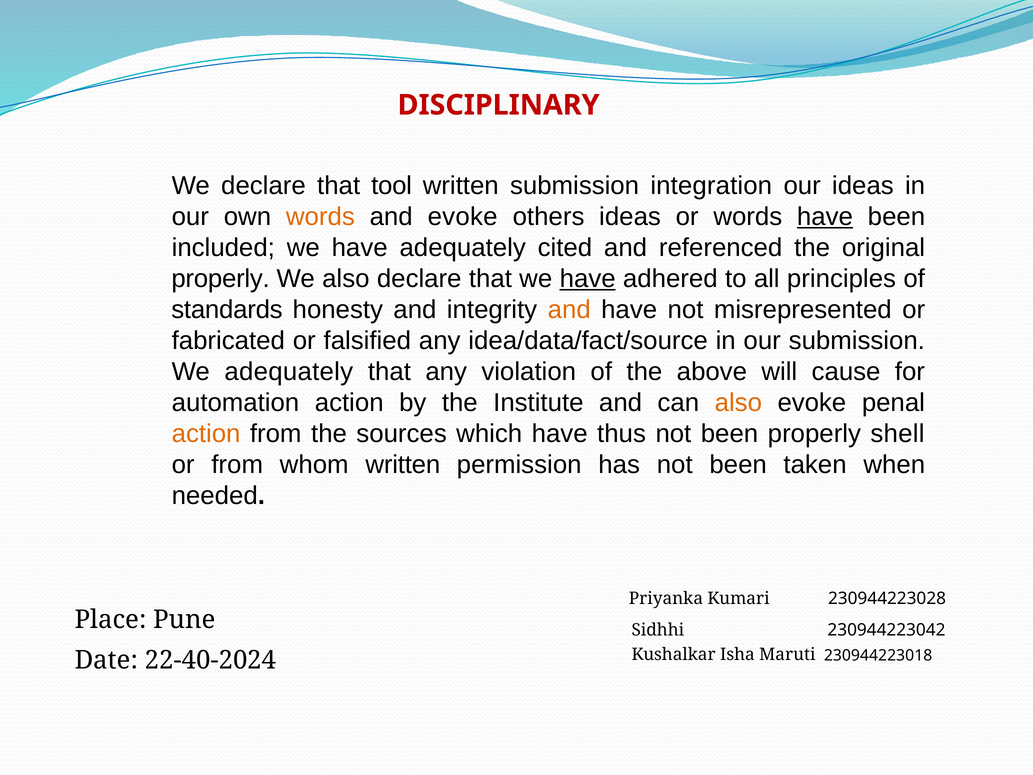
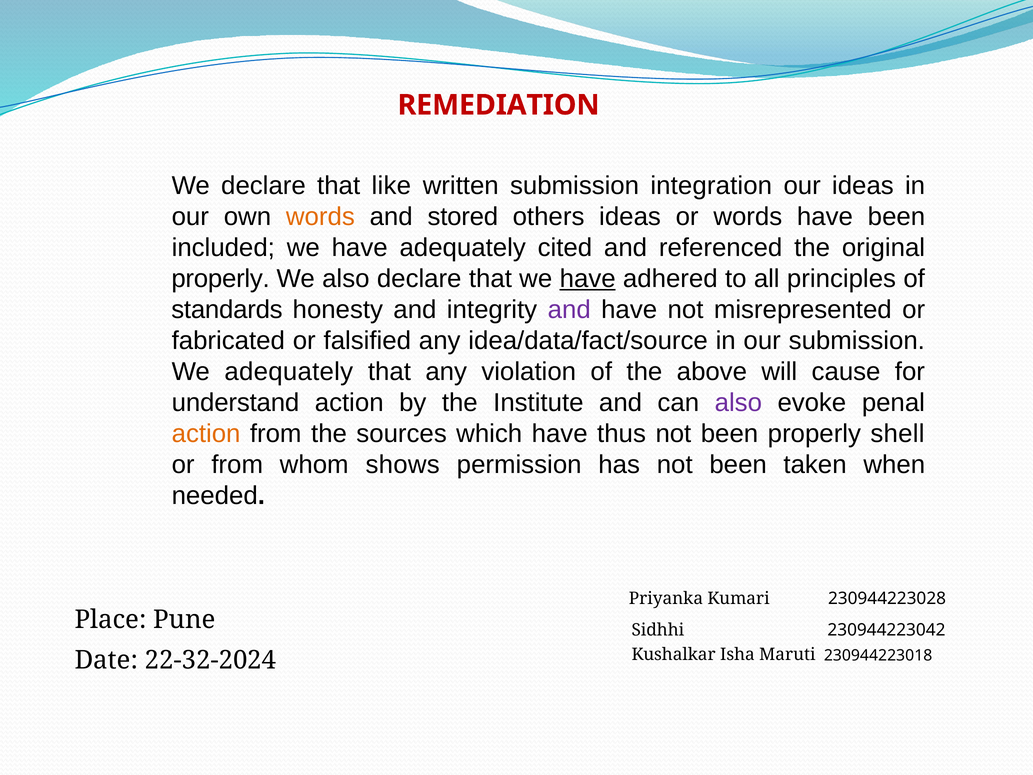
DISCIPLINARY: DISCIPLINARY -> REMEDIATION (499, 105)
tool: tool -> like (391, 186)
and evoke: evoke -> stored (463, 217)
have underline: present -> none (825, 217)
and colour: orange -> purple (569, 310)
automation: automation -> understand (236, 402)
also colour: orange -> purple (738, 402)
whom written: written -> shows (403, 464)
22-40-2024: 22-40-2024 -> 22-32-2024 (211, 660)
